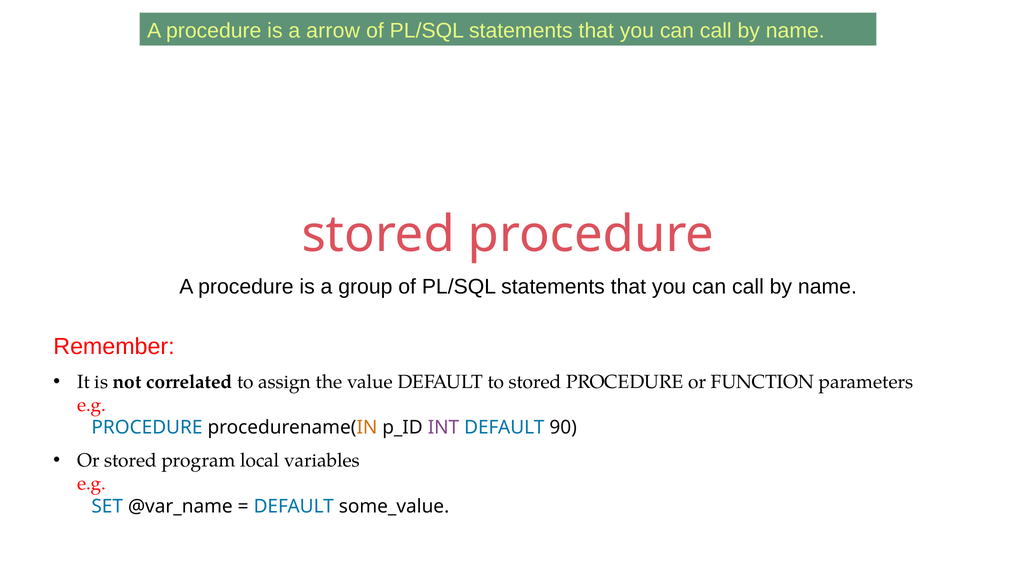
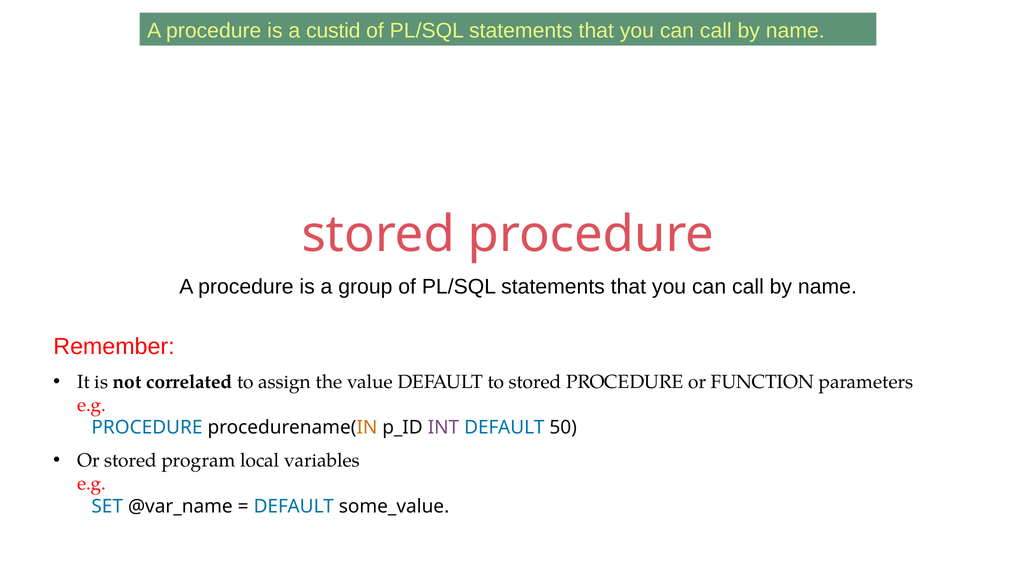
arrow: arrow -> custid (333, 31)
90: 90 -> 50 (563, 428)
